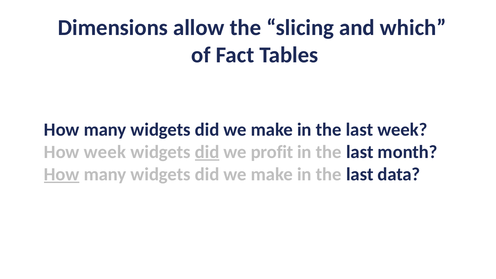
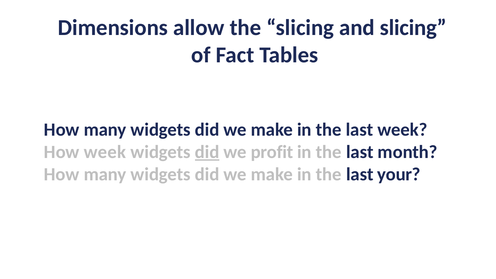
and which: which -> slicing (413, 28)
How underline: present -> none (62, 174)
data: data -> your (399, 174)
